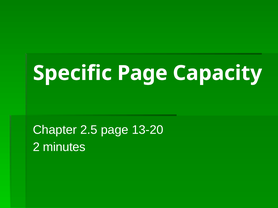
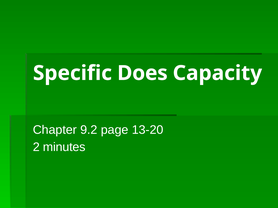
Specific Page: Page -> Does (142, 73)
2.5: 2.5 -> 9.2 (89, 130)
